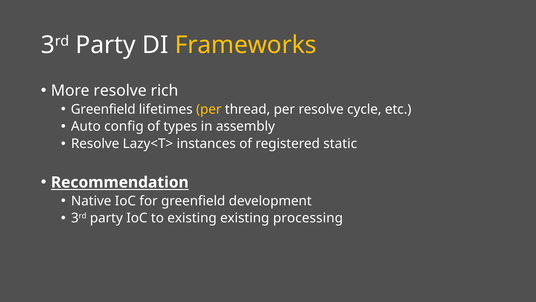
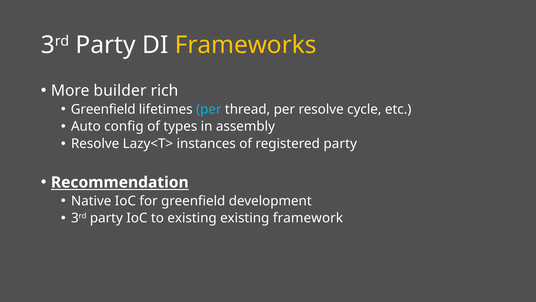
More resolve: resolve -> builder (120, 91)
per colour: yellow -> light blue (209, 109)
registered static: static -> party (340, 144)
processing: processing -> framework (308, 218)
